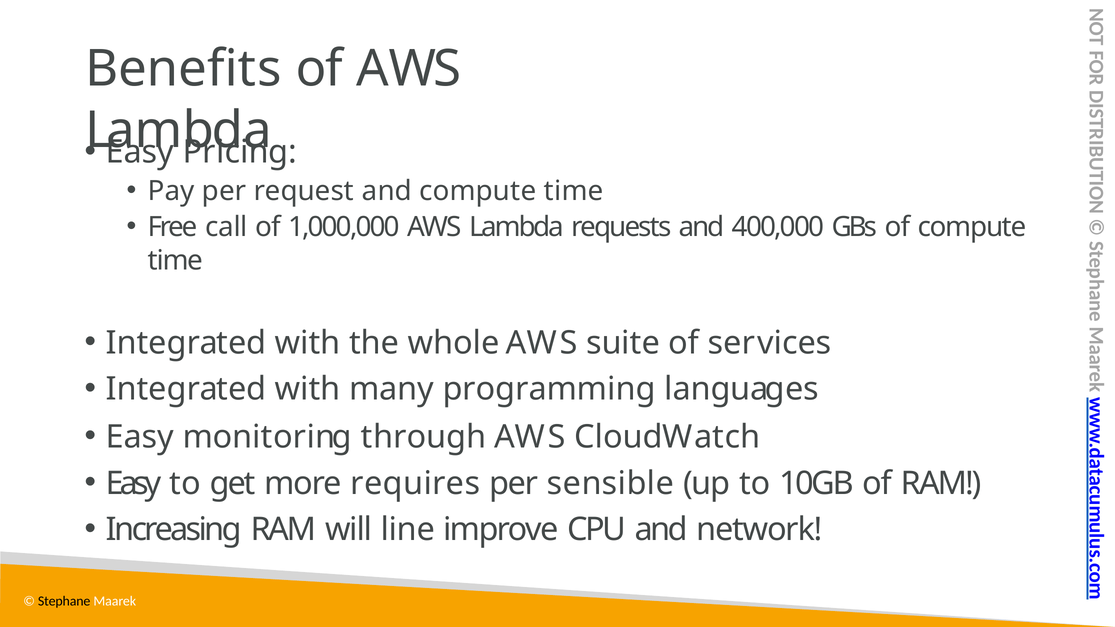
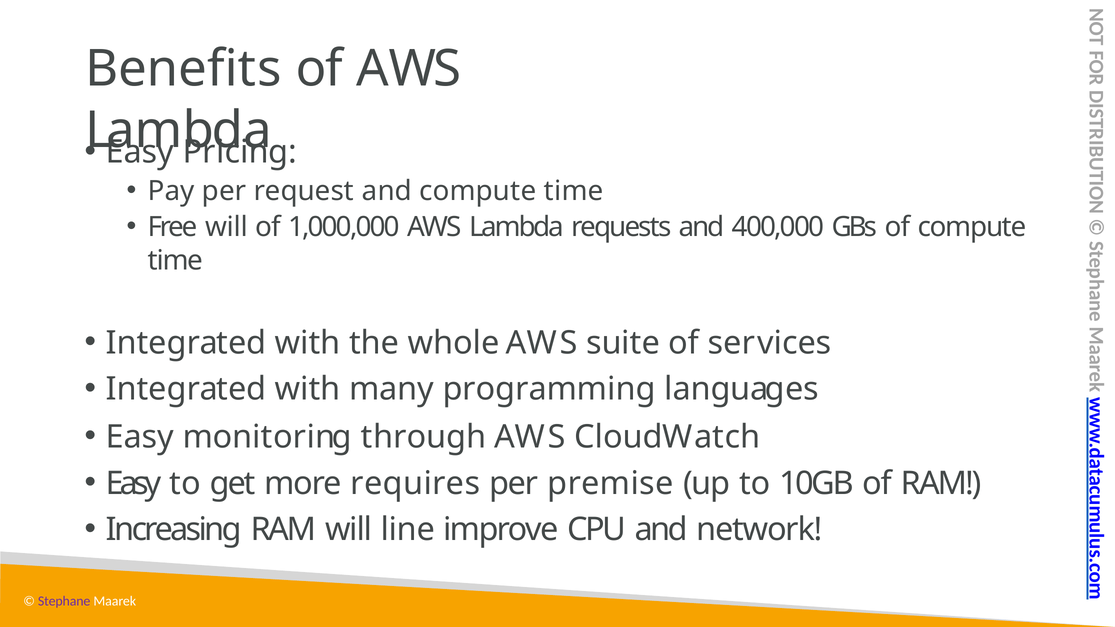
Free call: call -> will (226, 227)
sensible: sensible -> premise (610, 484)
Stephane colour: black -> purple (64, 601)
